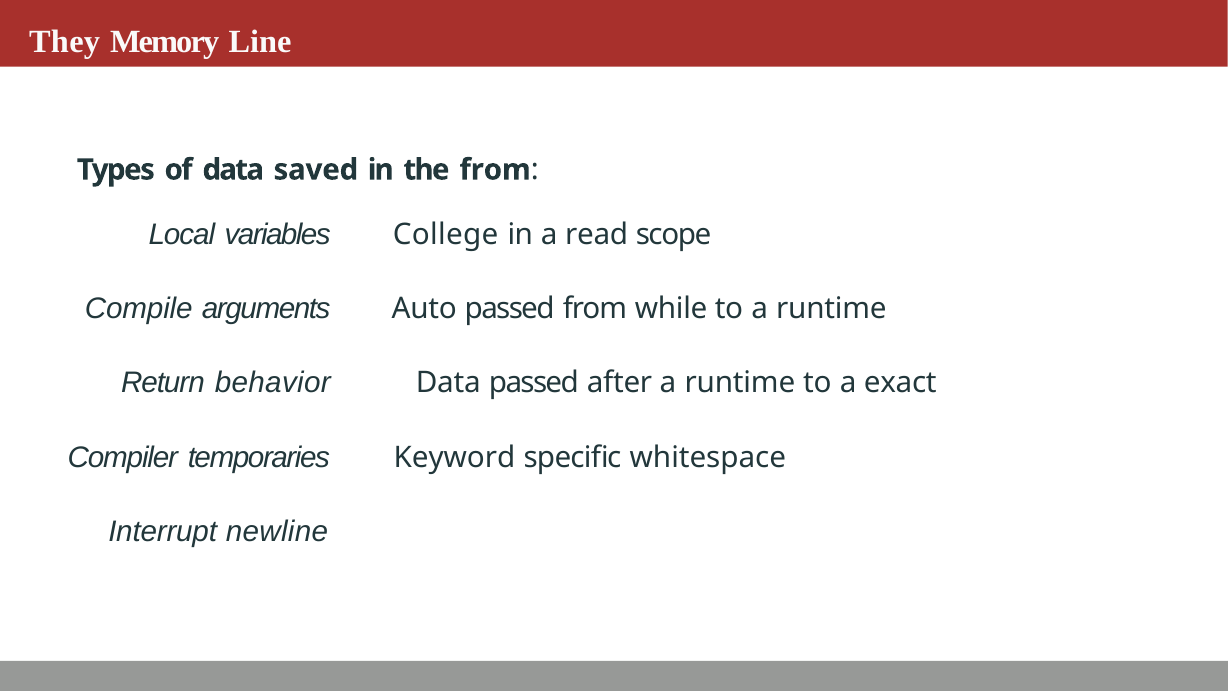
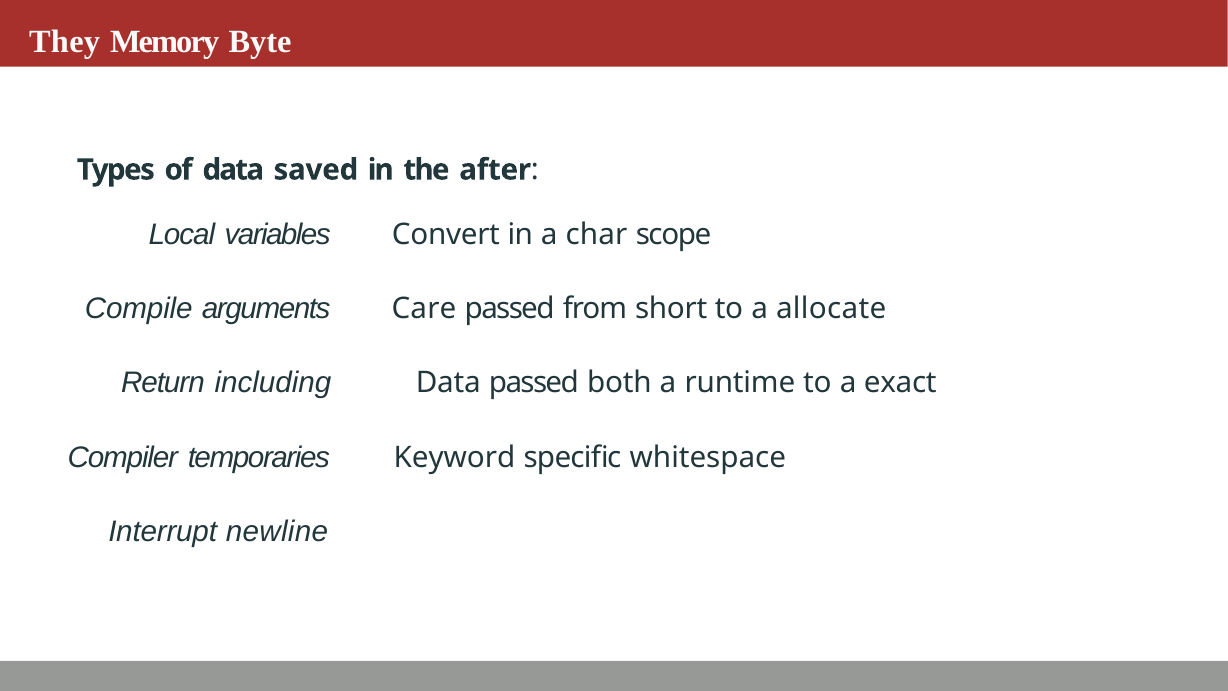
Line: Line -> Byte (260, 42)
the from: from -> after (495, 170)
College: College -> Convert (446, 234)
read: read -> char (597, 234)
Auto: Auto -> Care (424, 309)
while: while -> short (671, 309)
to a runtime: runtime -> allocate (831, 309)
behavior: behavior -> including (273, 383)
after: after -> both (620, 383)
